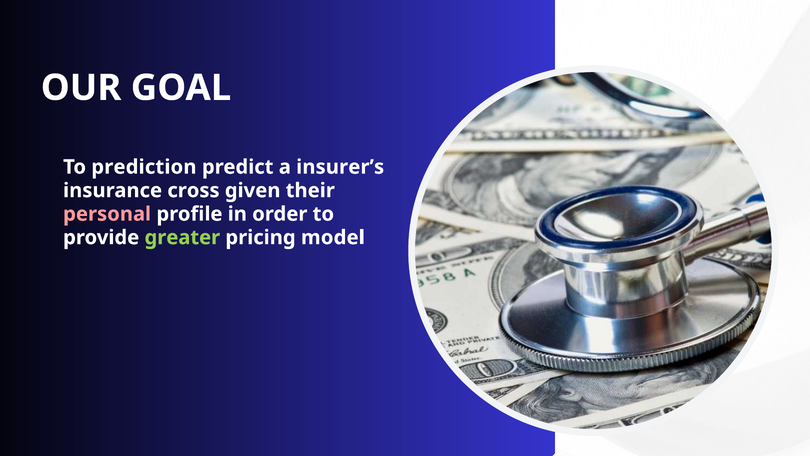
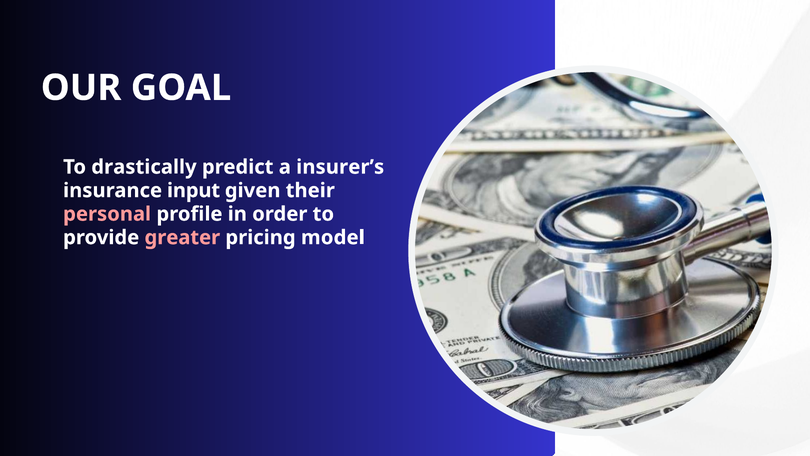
prediction: prediction -> drastically (144, 167)
cross: cross -> input (194, 190)
greater colour: light green -> pink (182, 237)
